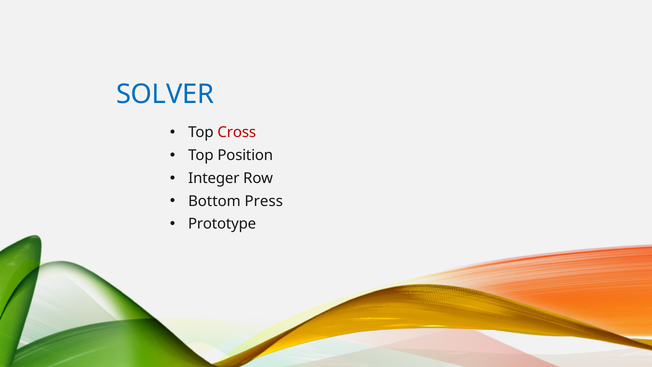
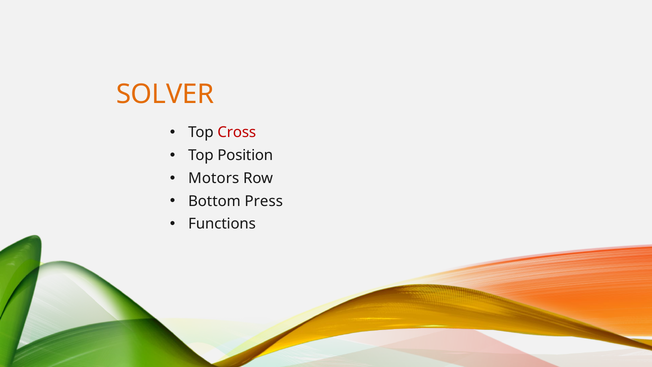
SOLVER colour: blue -> orange (165, 94)
Integer: Integer -> Motors (214, 178)
Prototype: Prototype -> Functions (222, 224)
